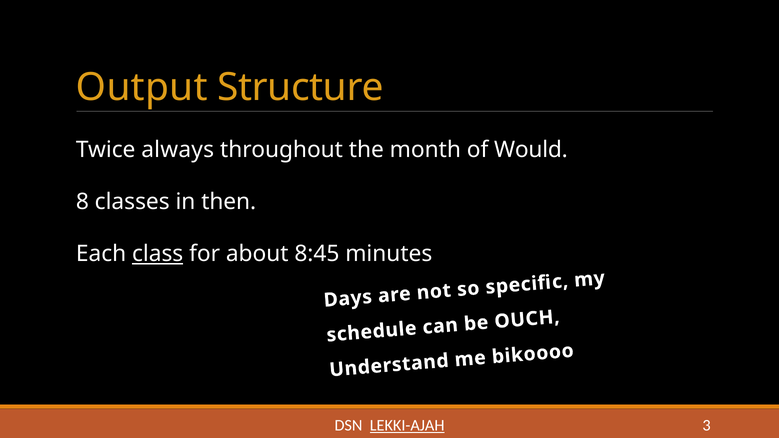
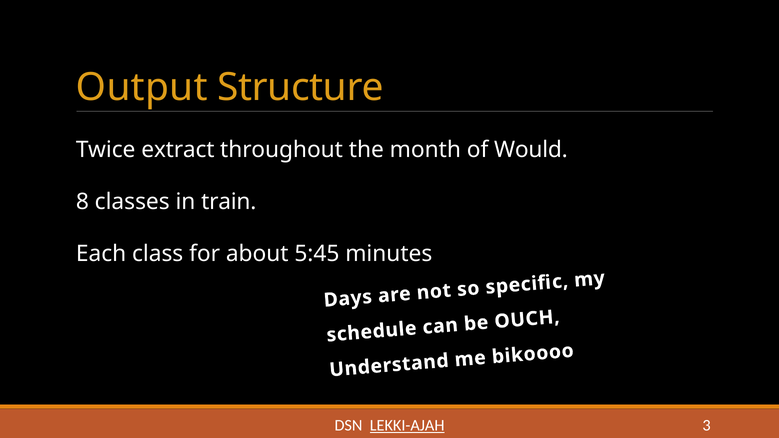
always: always -> extract (178, 150)
then: then -> train (229, 202)
class underline: present -> none (158, 254)
8:45: 8:45 -> 5:45 (317, 254)
